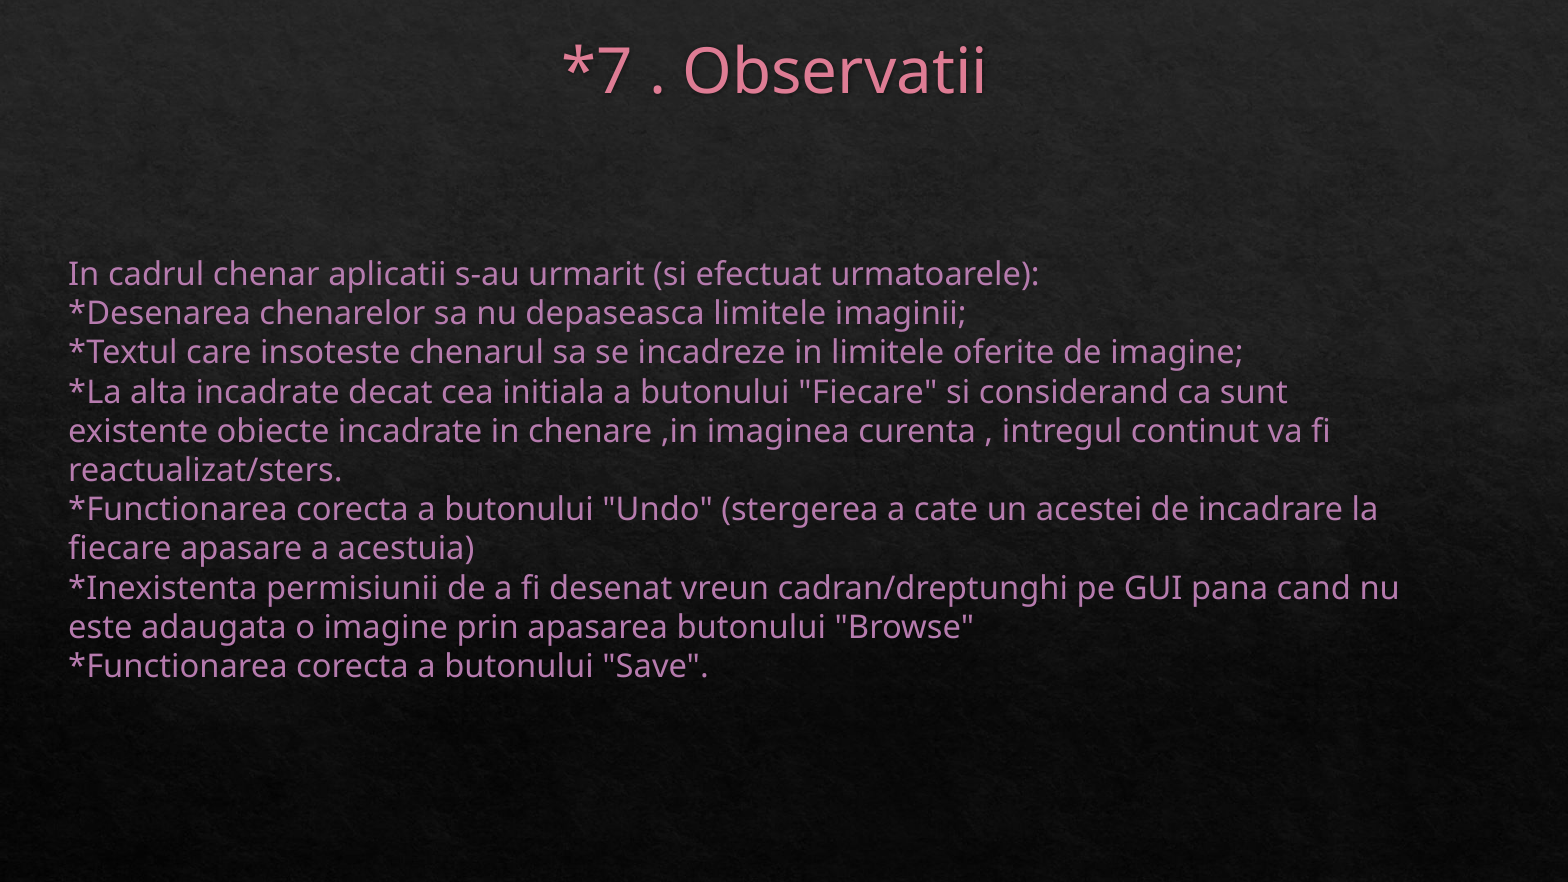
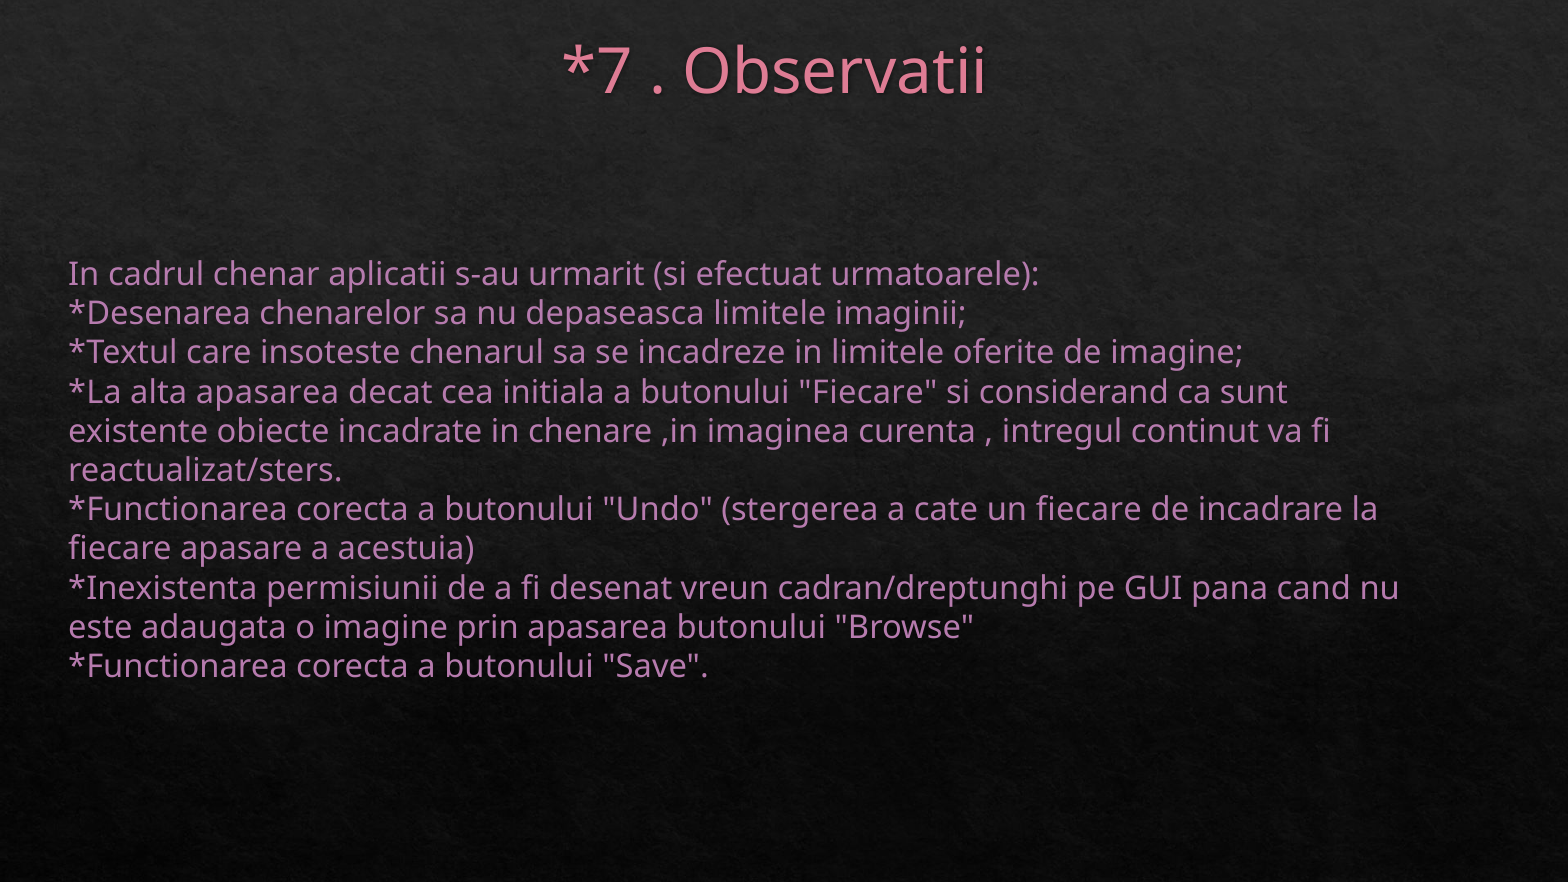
alta incadrate: incadrate -> apasarea (267, 392)
un acestei: acestei -> fiecare (1089, 510)
